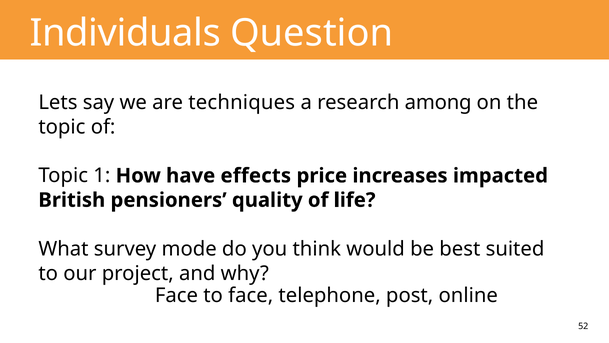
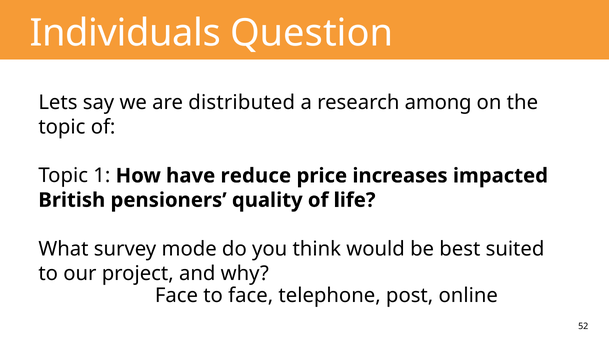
techniques: techniques -> distributed (242, 102)
effects: effects -> reduce (256, 175)
